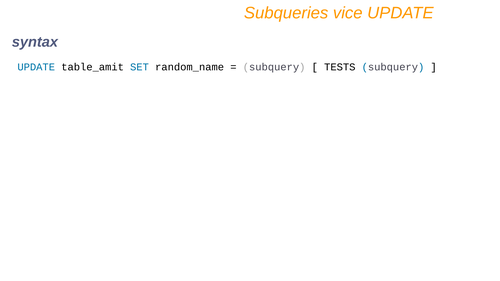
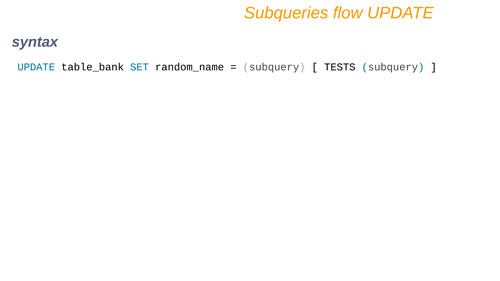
vice: vice -> flow (348, 13)
table_amit: table_amit -> table_bank (93, 67)
